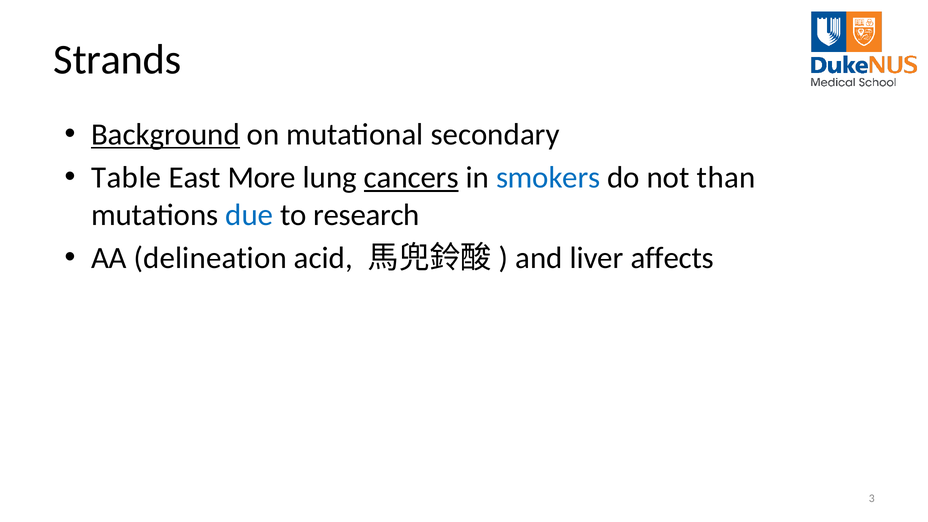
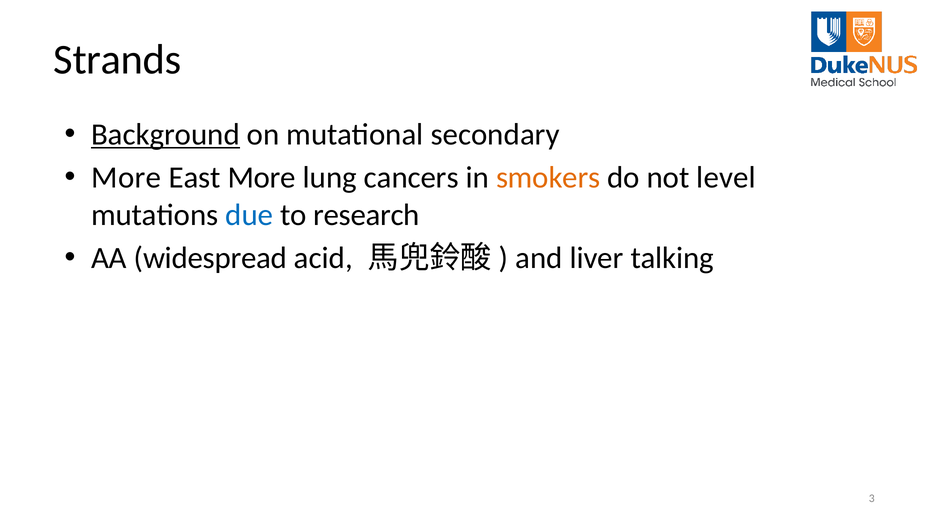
Table: Table -> More (126, 178)
cancers underline: present -> none (411, 178)
smokers colour: blue -> orange (548, 178)
than: than -> level (726, 178)
delineation: delineation -> widespread (211, 258)
affects: affects -> talking (672, 258)
